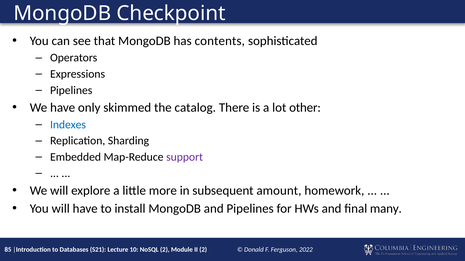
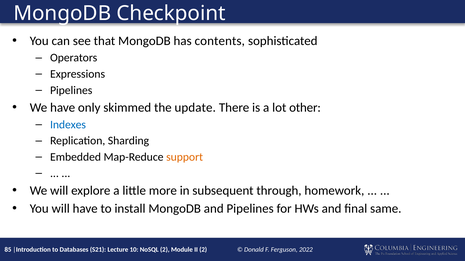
catalog: catalog -> update (195, 108)
support colour: purple -> orange (185, 157)
amount: amount -> through (279, 191)
many: many -> same (386, 209)
